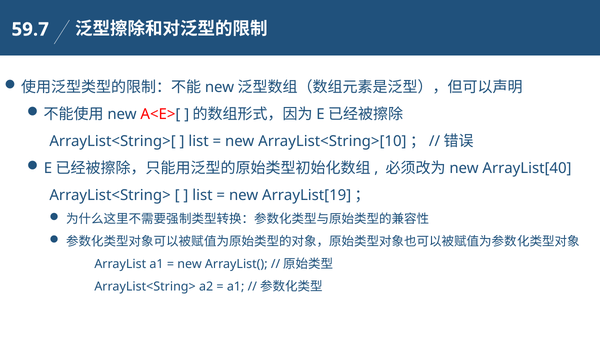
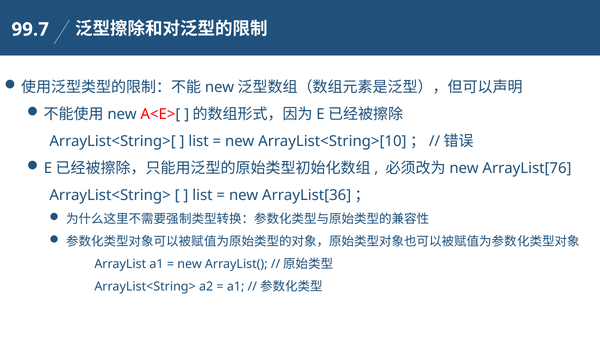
59.7: 59.7 -> 99.7 (30, 29)
ArrayList[40: ArrayList[40 -> ArrayList[76 (527, 168)
ArrayList[19: ArrayList[19 -> ArrayList[36 (307, 195)
